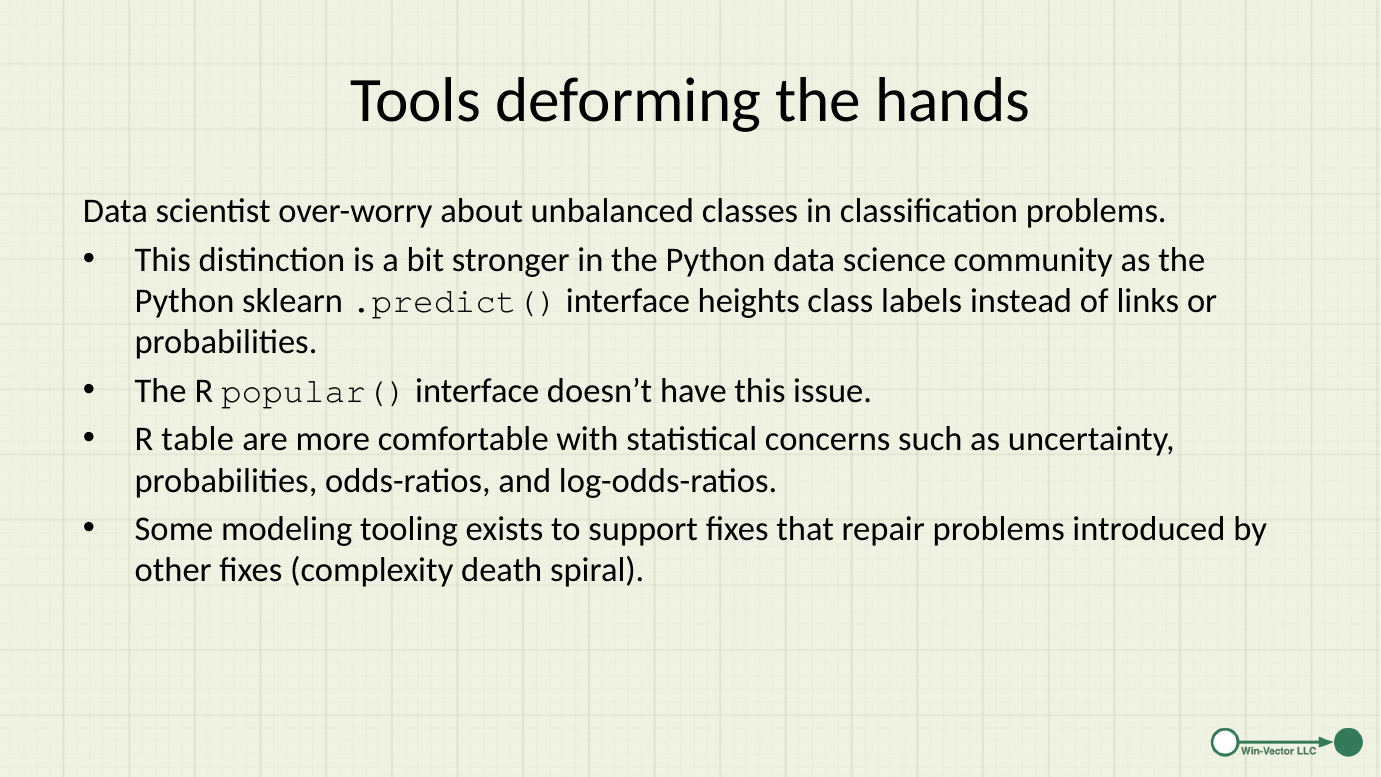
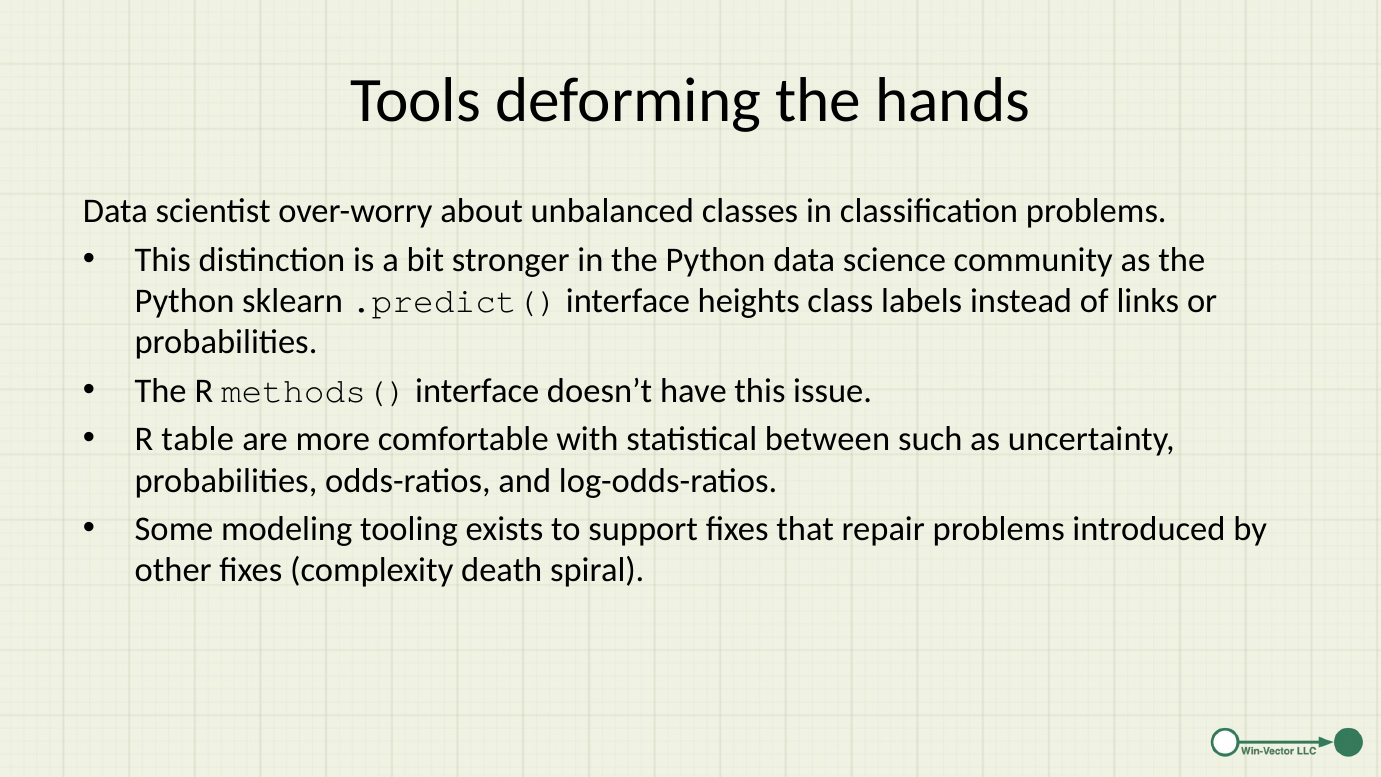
popular(: popular( -> methods( (314, 391)
concerns: concerns -> between (828, 439)
